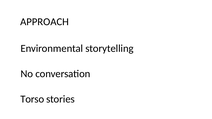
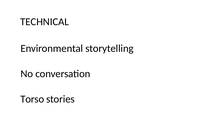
APPROACH: APPROACH -> TECHNICAL (45, 22)
